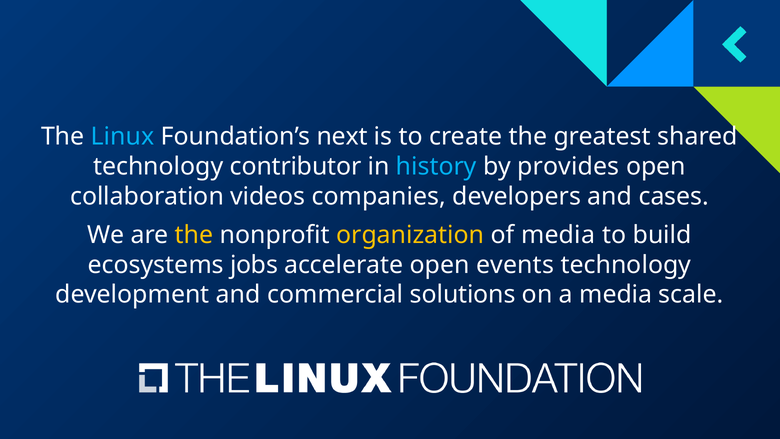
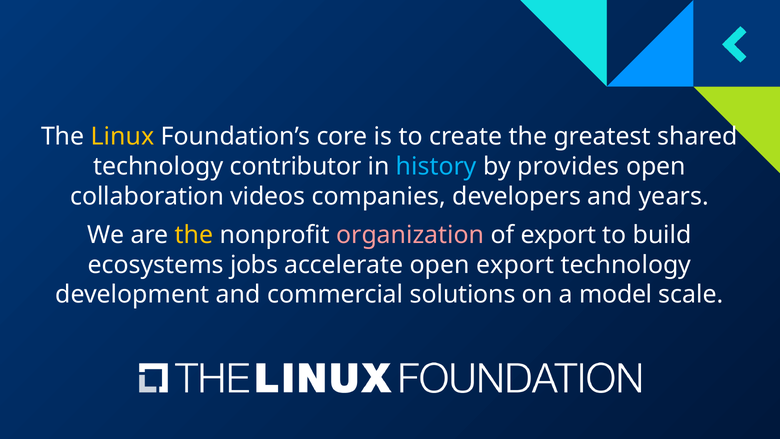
Linux colour: light blue -> yellow (123, 137)
next: next -> core (342, 137)
cases: cases -> years (674, 196)
organization colour: yellow -> pink (410, 235)
of media: media -> export (558, 235)
open events: events -> export (515, 265)
a media: media -> model (616, 295)
